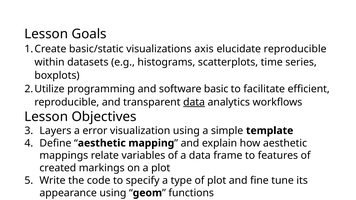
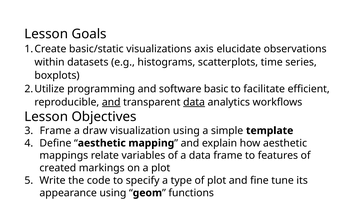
elucidate reproducible: reproducible -> observations (295, 49)
and underline: none -> present (111, 102)
Layers: Layers -> Frame (55, 131)
error: error -> draw (95, 131)
